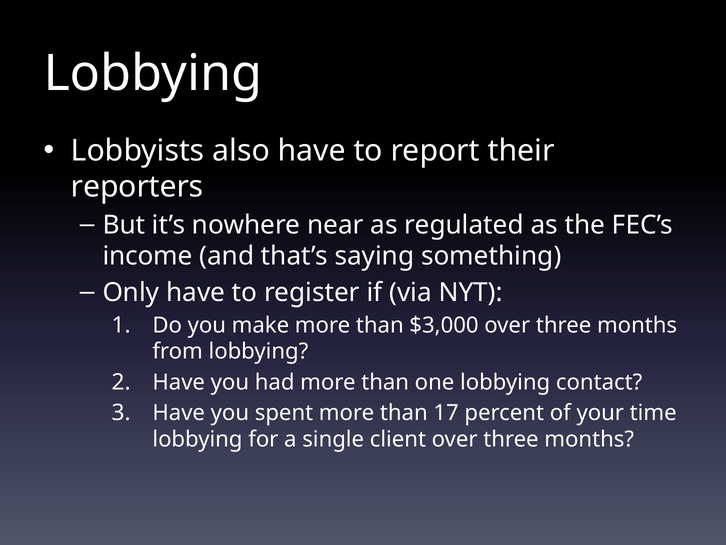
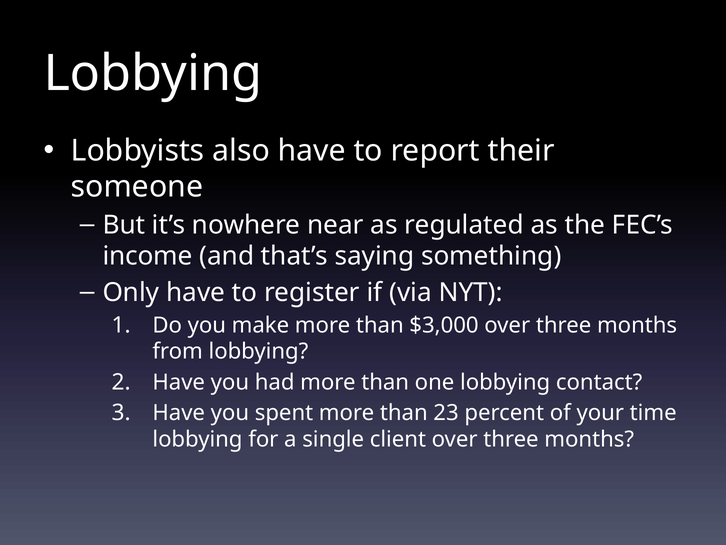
reporters: reporters -> someone (137, 186)
17: 17 -> 23 (446, 413)
